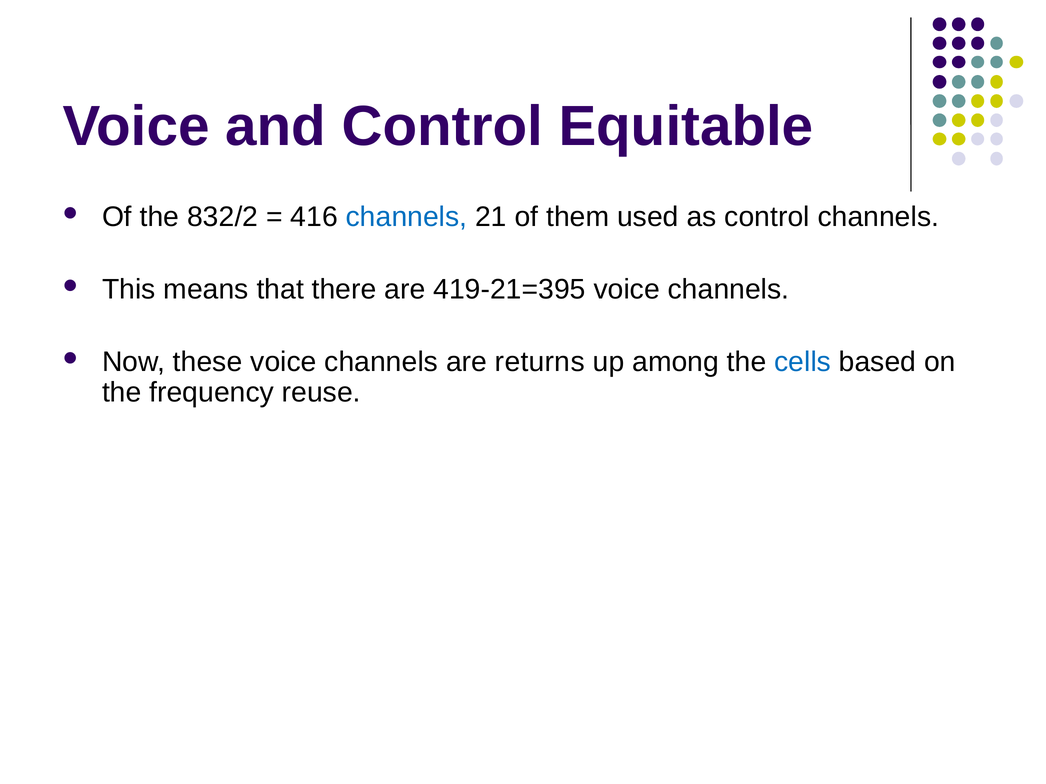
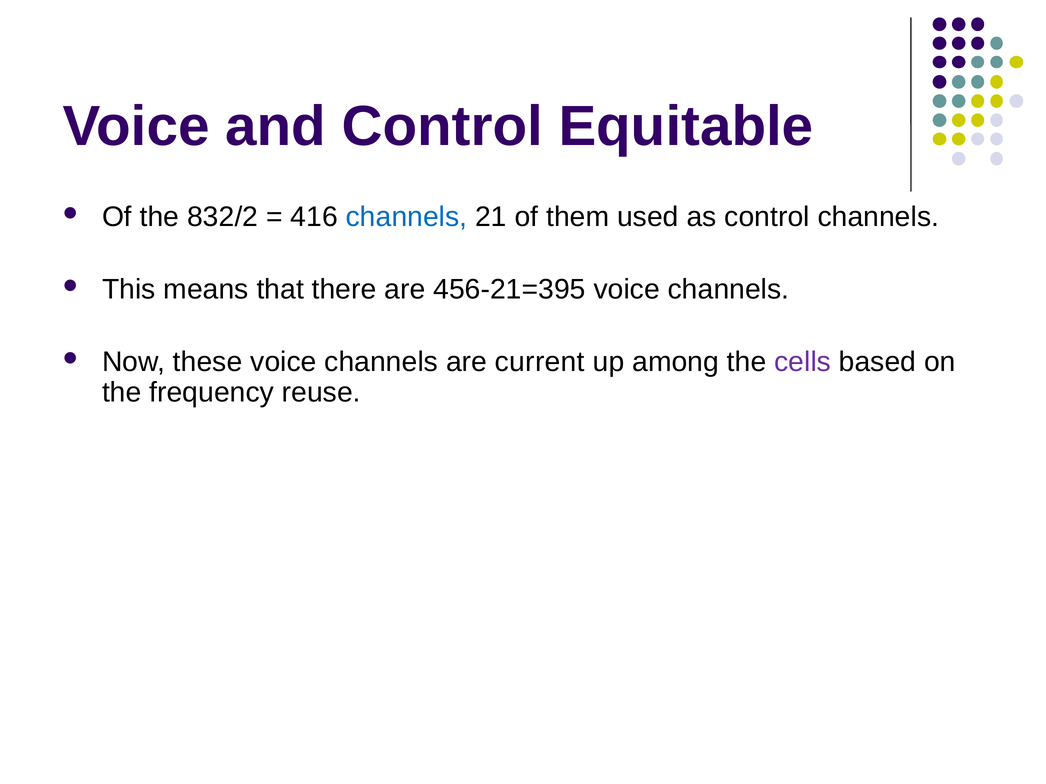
419-21=395: 419-21=395 -> 456-21=395 (509, 290)
returns: returns -> current (540, 362)
cells colour: blue -> purple (803, 362)
